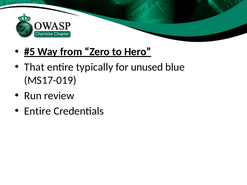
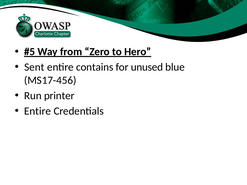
That: That -> Sent (34, 67)
typically: typically -> contains (95, 67)
MS17-019: MS17-019 -> MS17-456 (50, 80)
review: review -> printer (59, 96)
